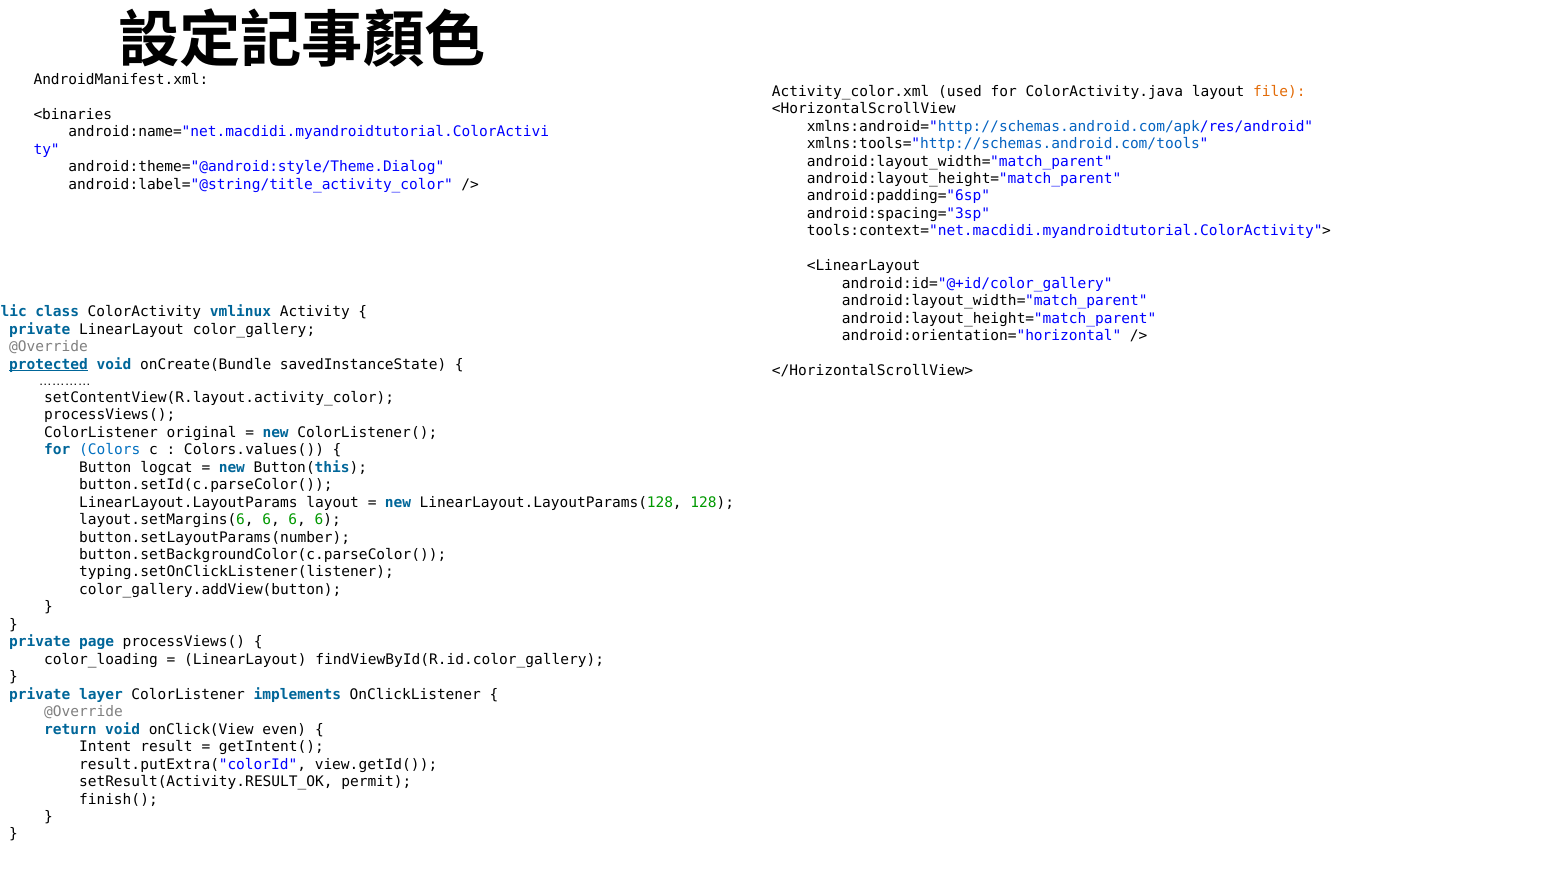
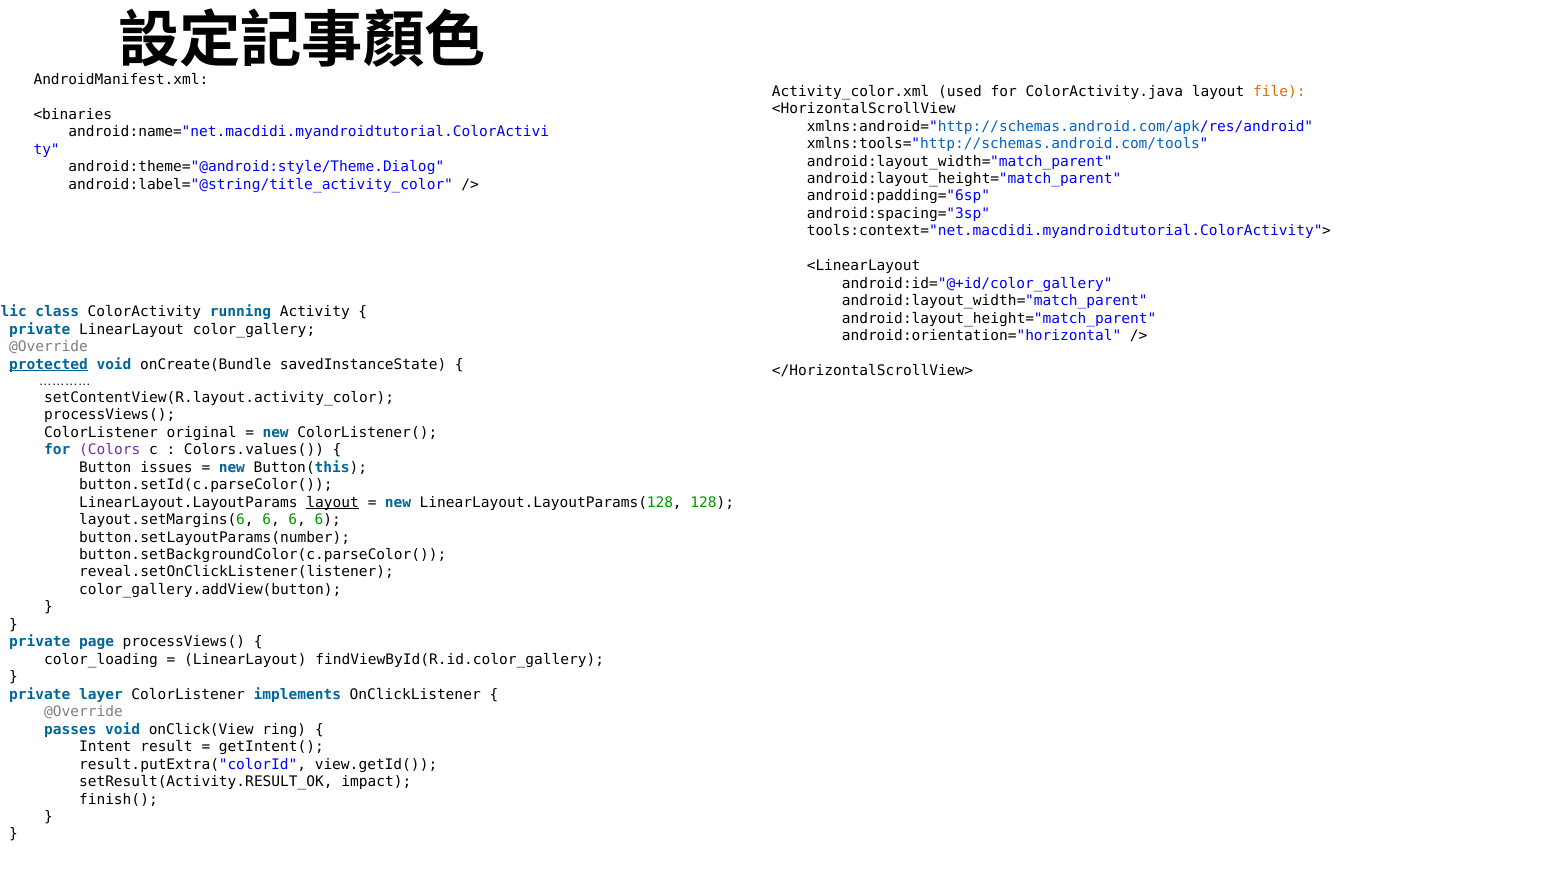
vmlinux: vmlinux -> running (240, 312)
Colors colour: blue -> purple (110, 450)
logcat: logcat -> issues (166, 467)
layout underline: none -> present (333, 502)
typing.setOnClickListener(listener: typing.setOnClickListener(listener -> reveal.setOnClickListener(listener (237, 572)
return: return -> passes (70, 729)
even: even -> ring (284, 729)
permit: permit -> impact (376, 782)
